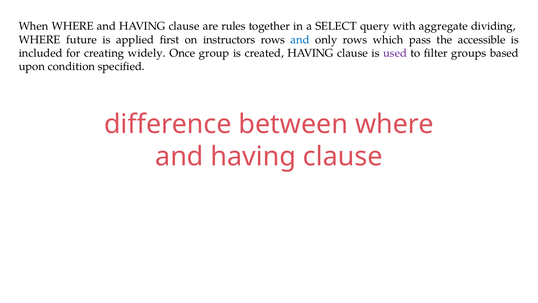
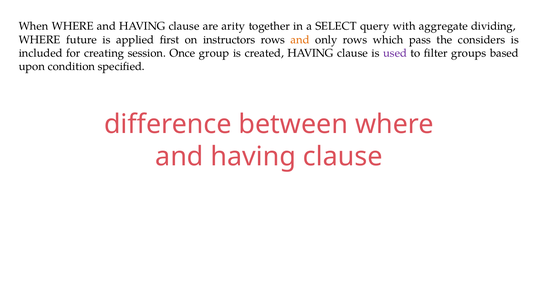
rules: rules -> arity (233, 26)
and colour: blue -> orange (300, 40)
accessible: accessible -> considers (482, 40)
widely: widely -> session (147, 53)
